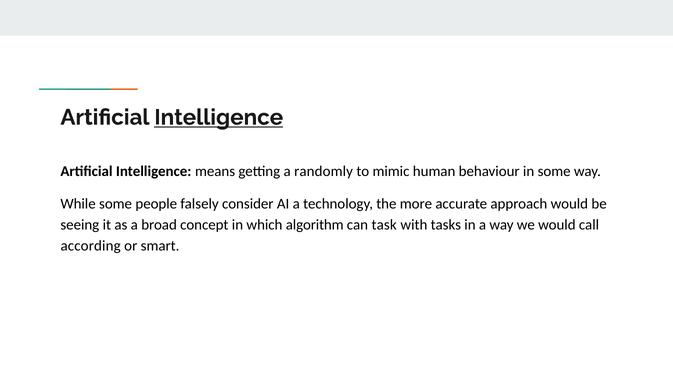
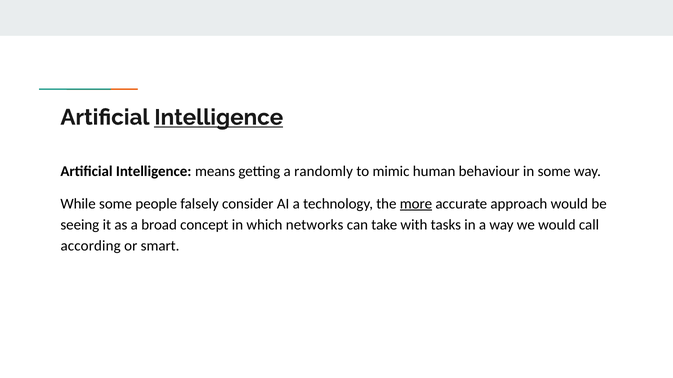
more underline: none -> present (416, 204)
algorithm: algorithm -> networks (315, 225)
task: task -> take (384, 225)
